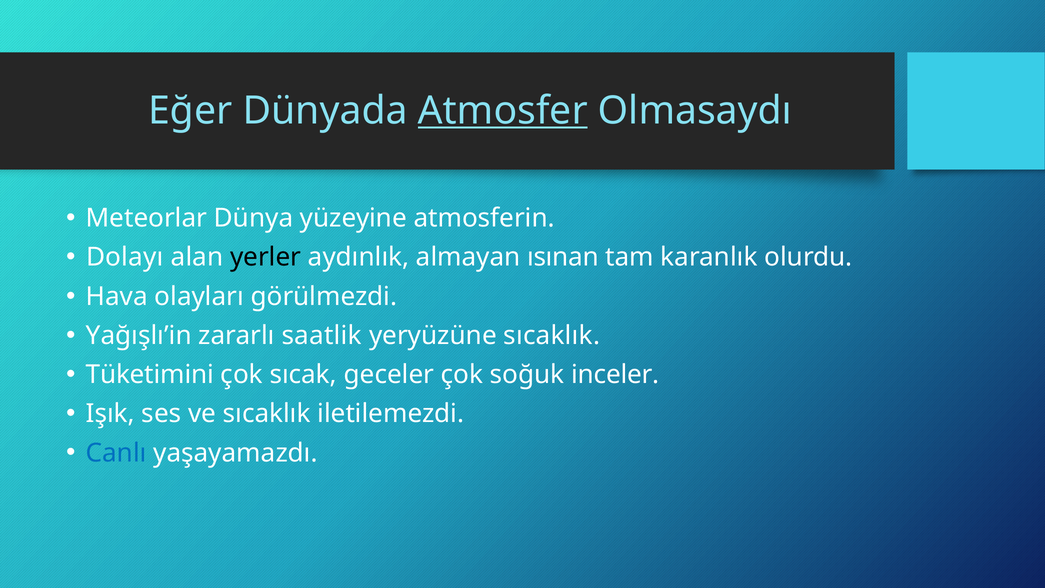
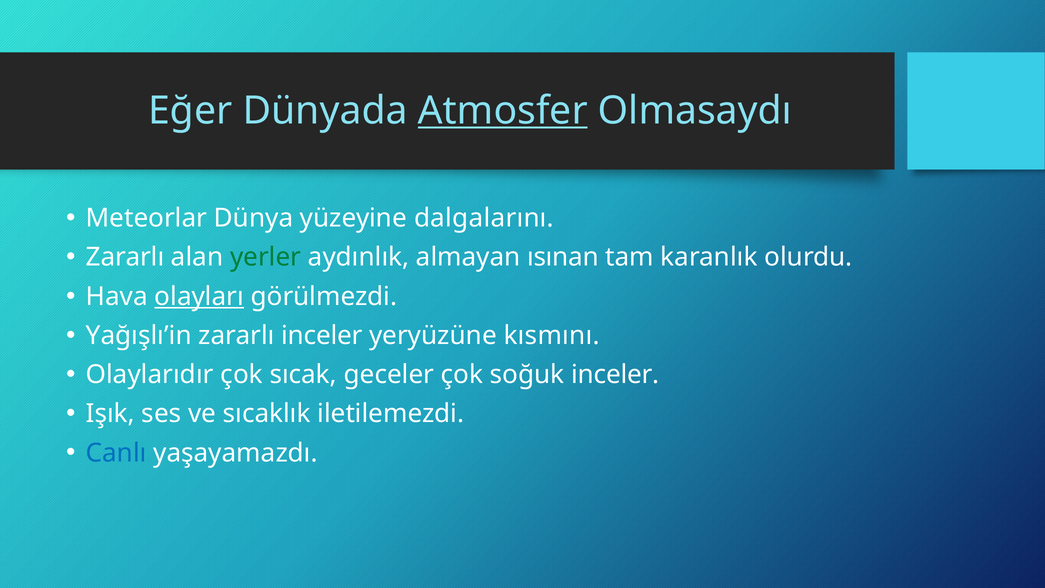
atmosferin: atmosferin -> dalgalarını (484, 218)
Dolayı: Dolayı -> Zararlı (125, 257)
yerler colour: black -> green (266, 257)
olayları underline: none -> present (199, 296)
zararlı saatlik: saatlik -> inceler (322, 335)
yeryüzüne sıcaklık: sıcaklık -> kısmını (552, 335)
Tüketimini: Tüketimini -> Olaylarıdır (150, 375)
